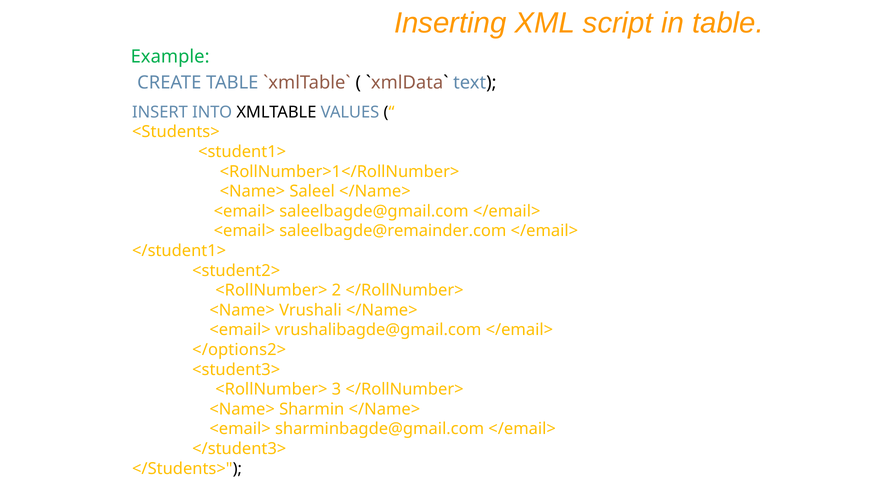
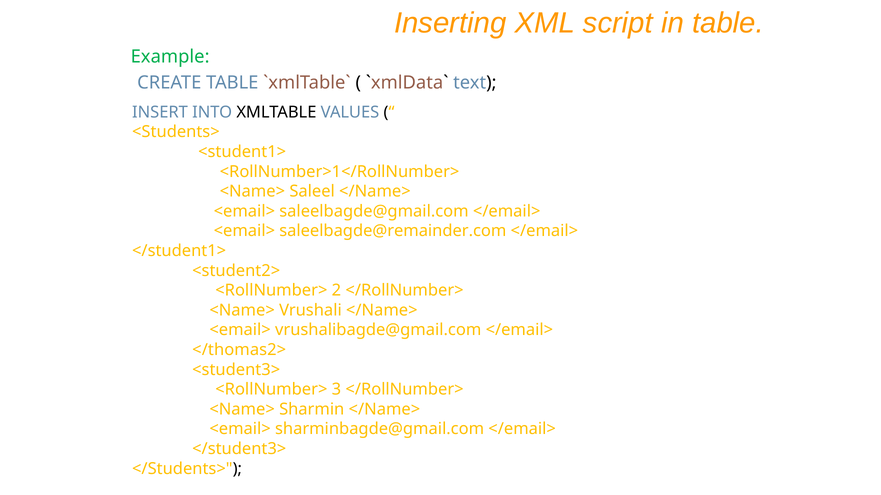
</options2>: </options2> -> </thomas2> (239, 350)
